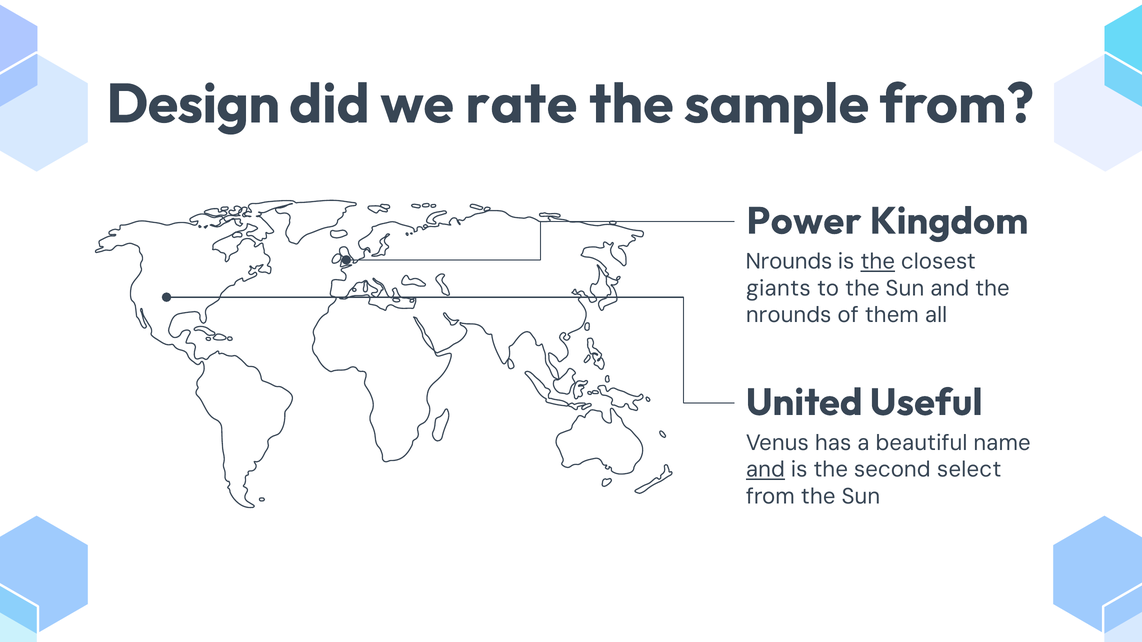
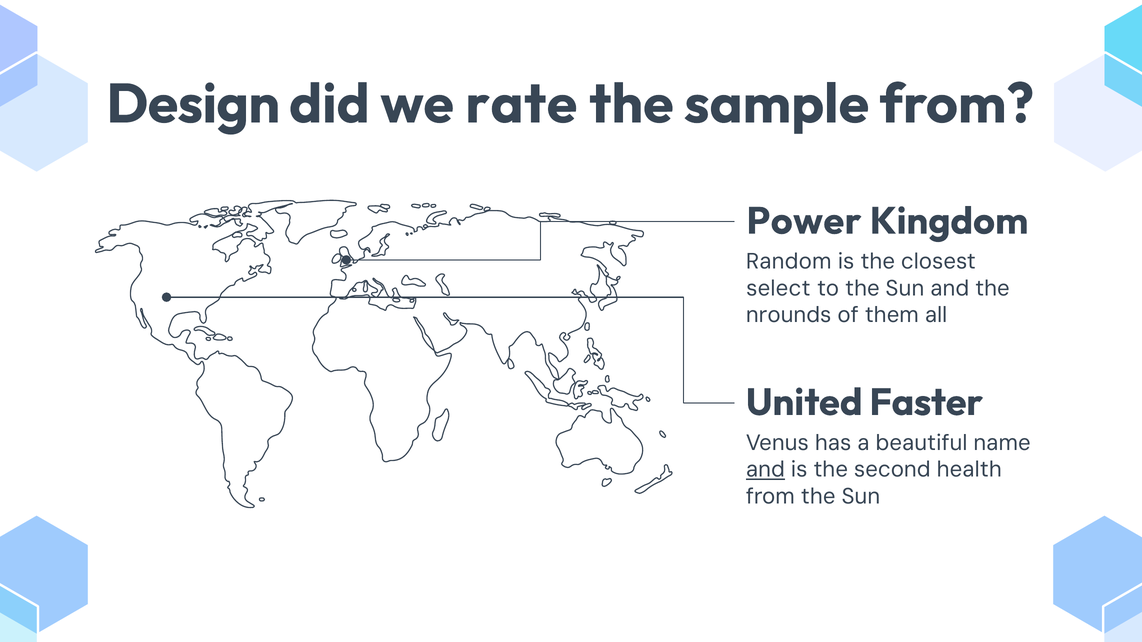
Nrounds: Nrounds -> Random (789, 262)
the underline: present -> none (878, 262)
giants: giants -> select (778, 288)
Useful: Useful -> Faster (926, 403)
select: select -> health (969, 470)
